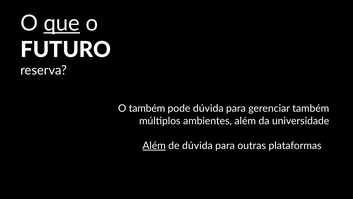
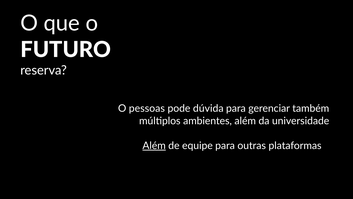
que underline: present -> none (62, 23)
O também: também -> pessoas (147, 108)
de dúvida: dúvida -> equipe (197, 145)
